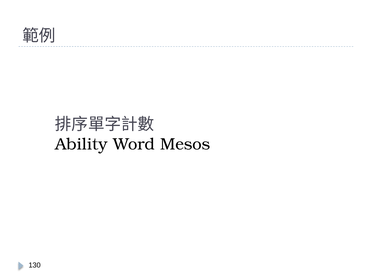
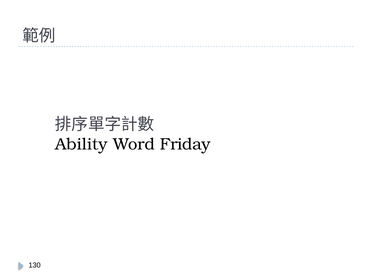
Mesos: Mesos -> Friday (185, 144)
